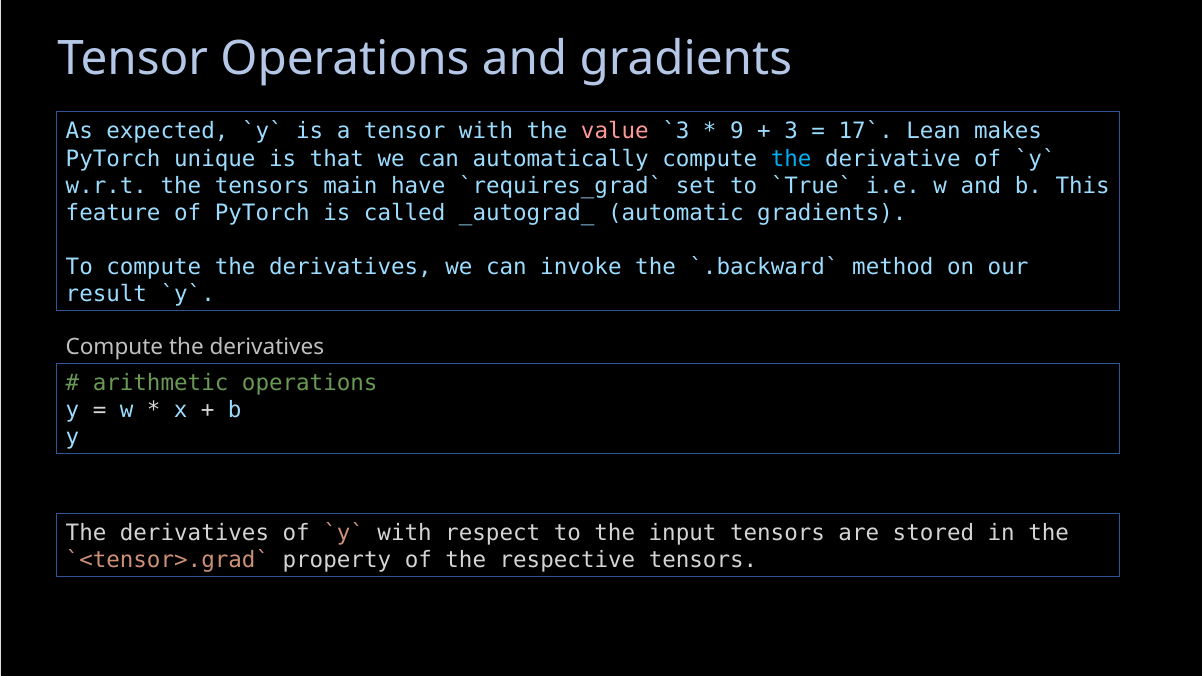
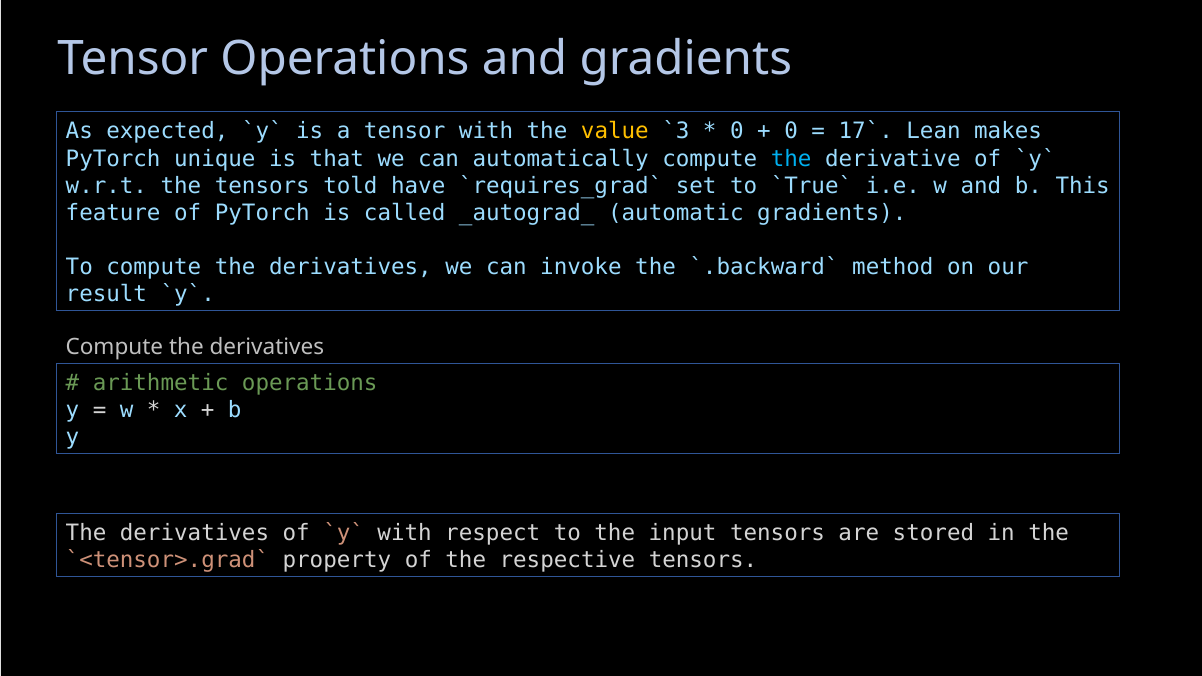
value colour: pink -> yellow (615, 132)
9: 9 -> 0 (737, 132)
3: 3 -> 0 (791, 132)
main: main -> told (350, 186)
